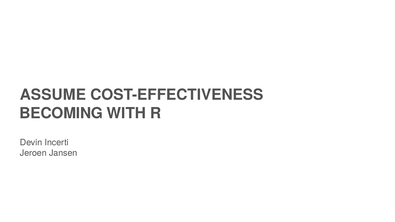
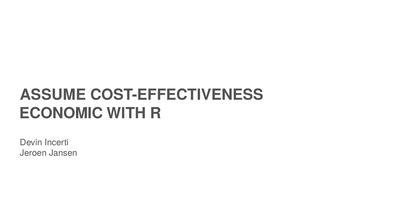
BECOMING: BECOMING -> ECONOMIC (61, 113)
